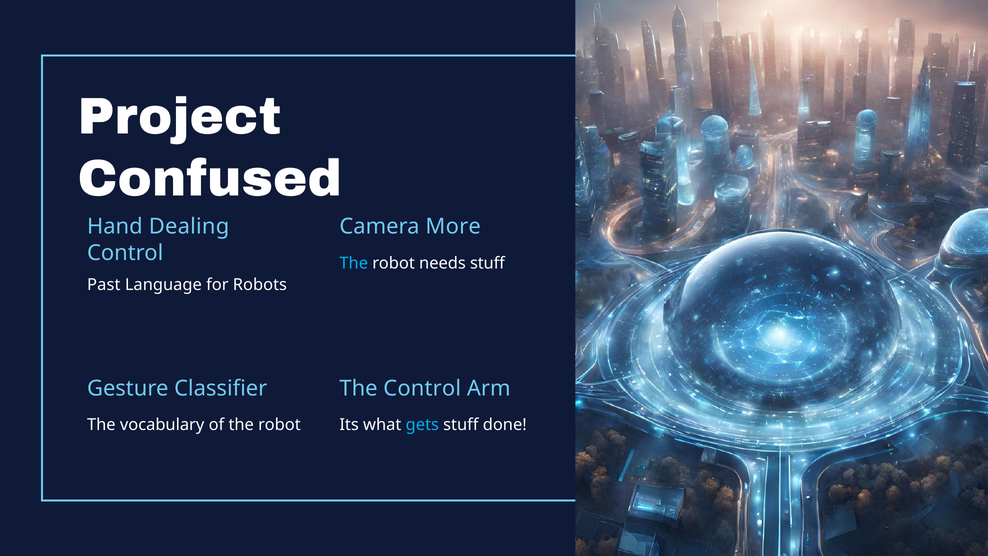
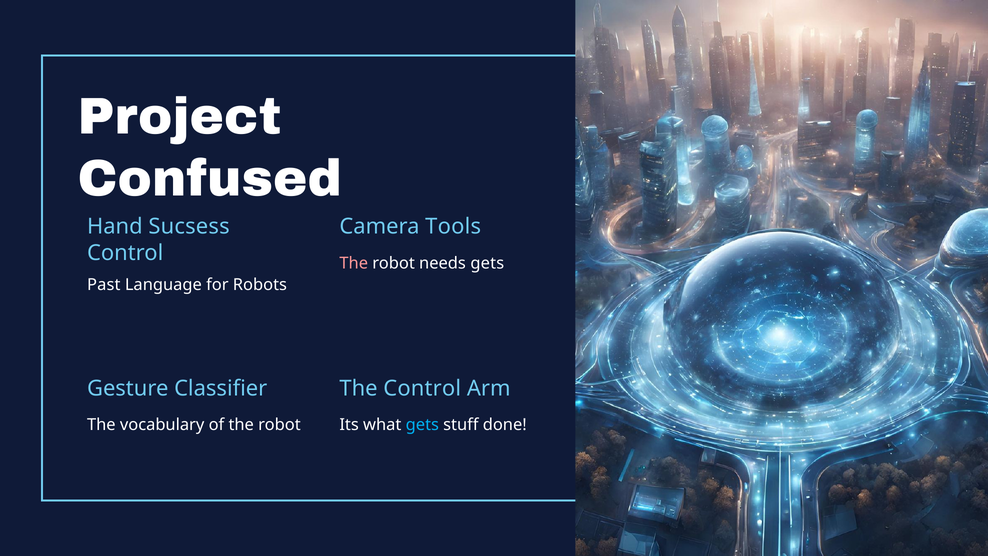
Dealing: Dealing -> Sucsess (189, 227)
More: More -> Tools (453, 227)
The colour: light blue -> pink (354, 263)
needs stuff: stuff -> gets (487, 263)
